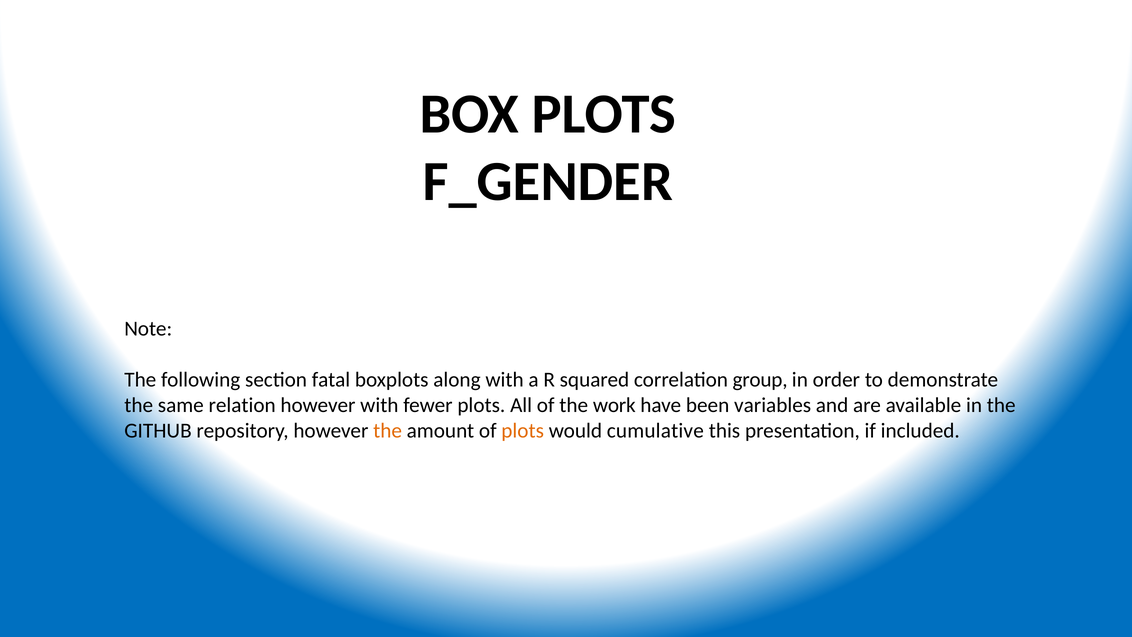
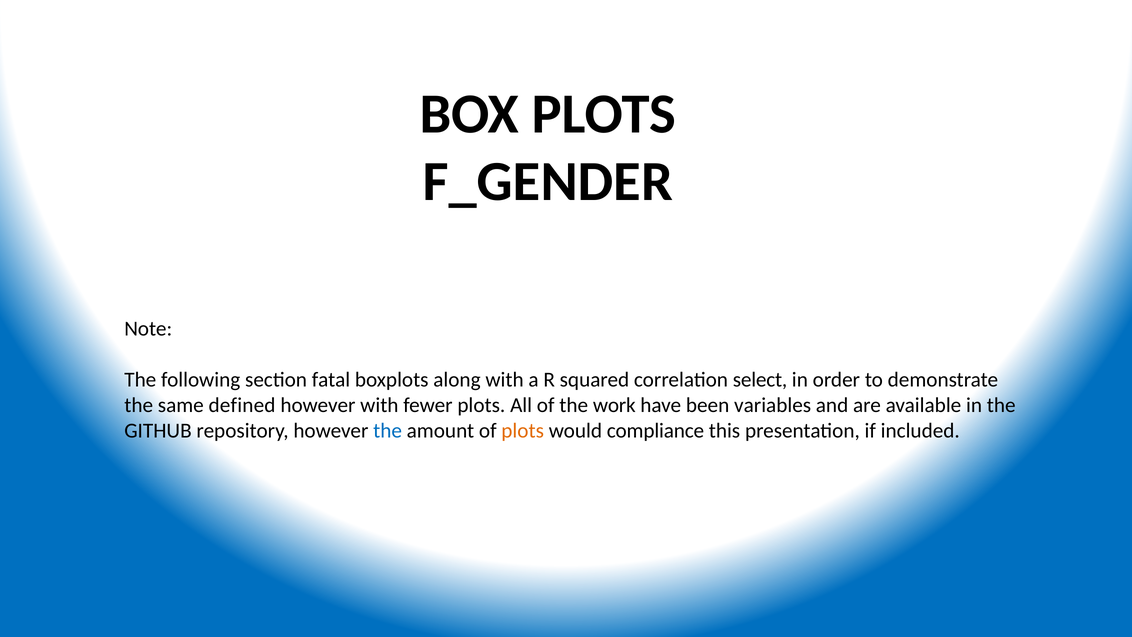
group: group -> select (760, 380)
relation: relation -> defined (242, 405)
the colour: orange -> blue (388, 431)
cumulative: cumulative -> compliance (655, 431)
